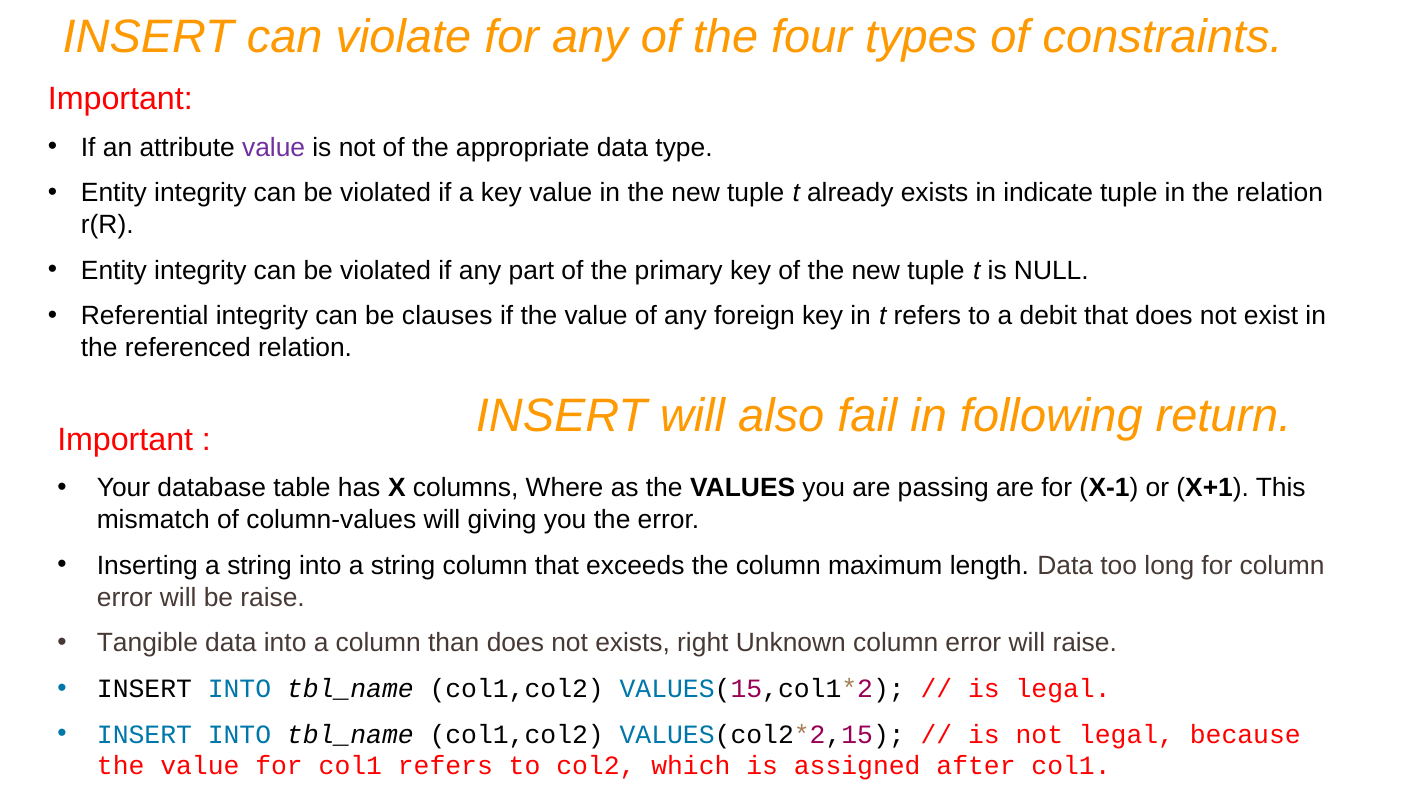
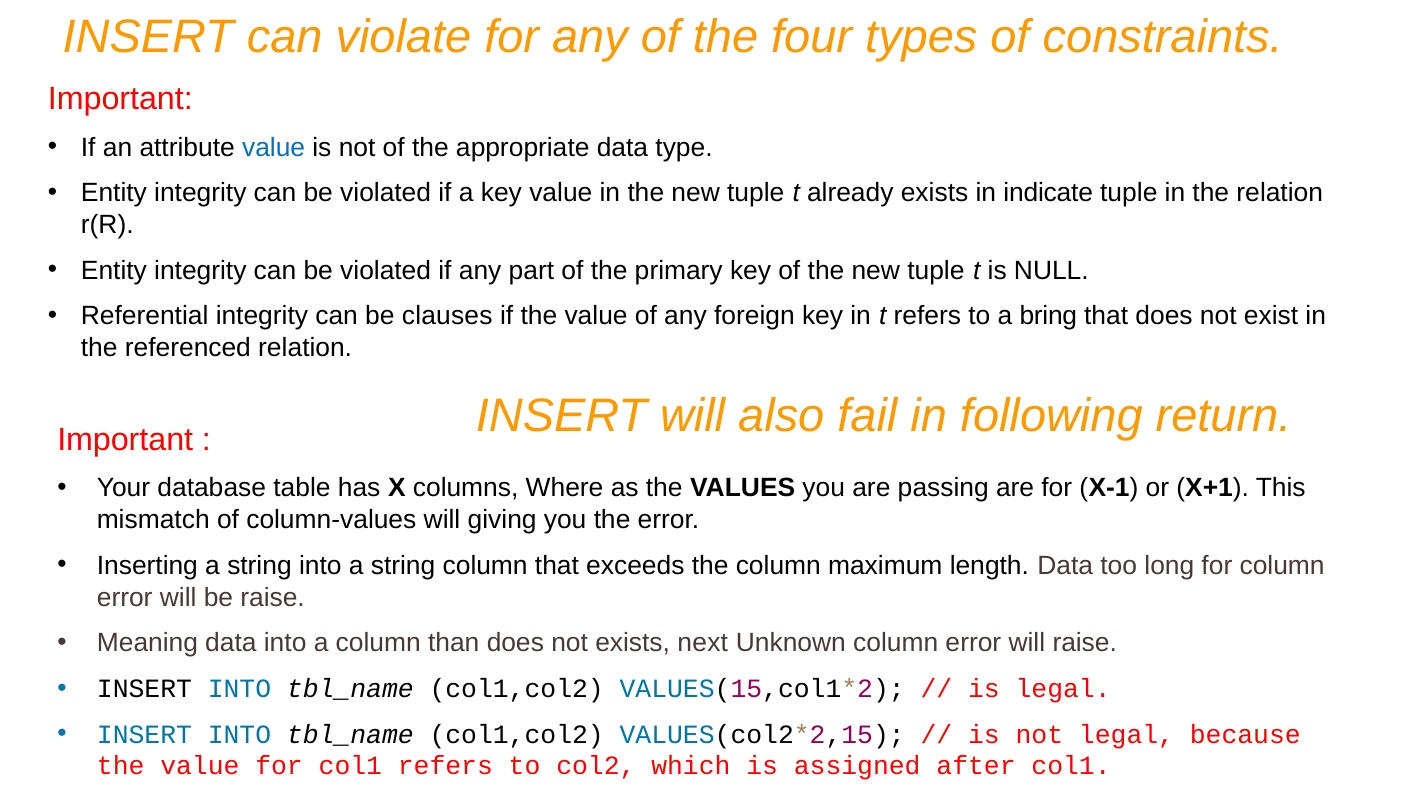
value colour: purple -> blue (274, 147)
debit: debit -> bring (1048, 316)
Tangible: Tangible -> Meaning (147, 643)
right: right -> next (703, 643)
